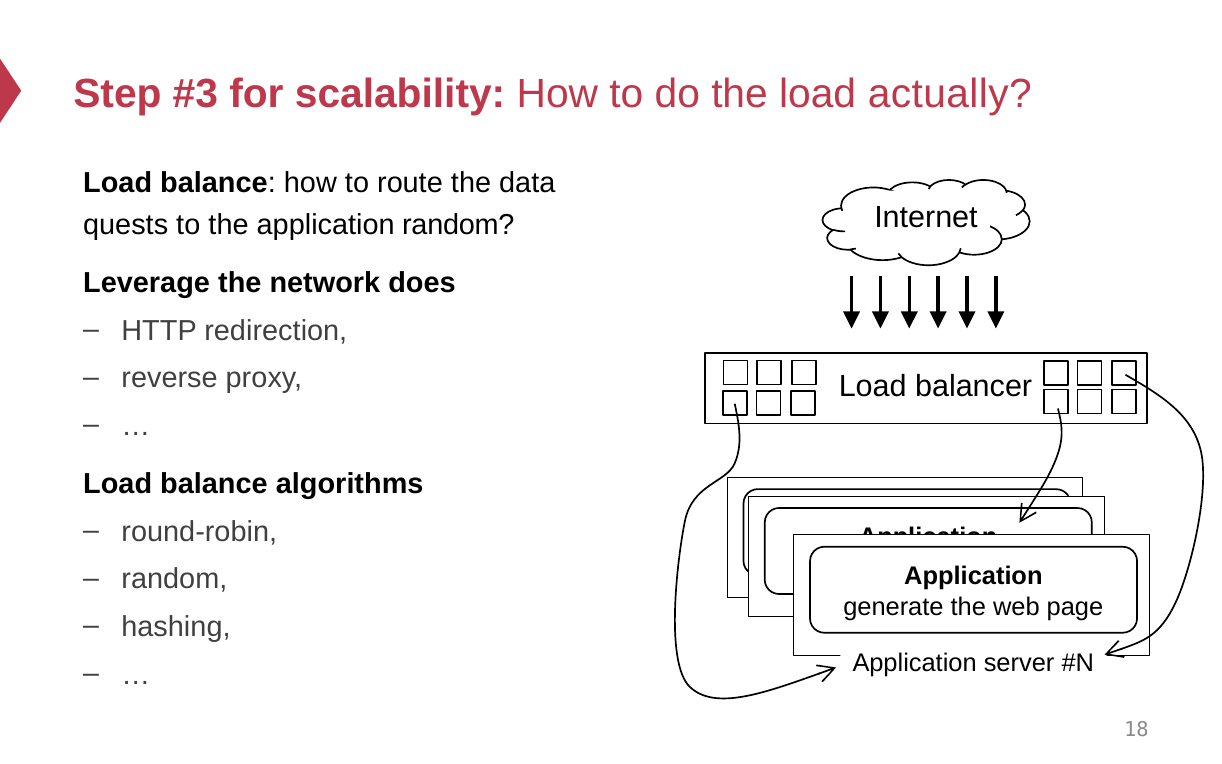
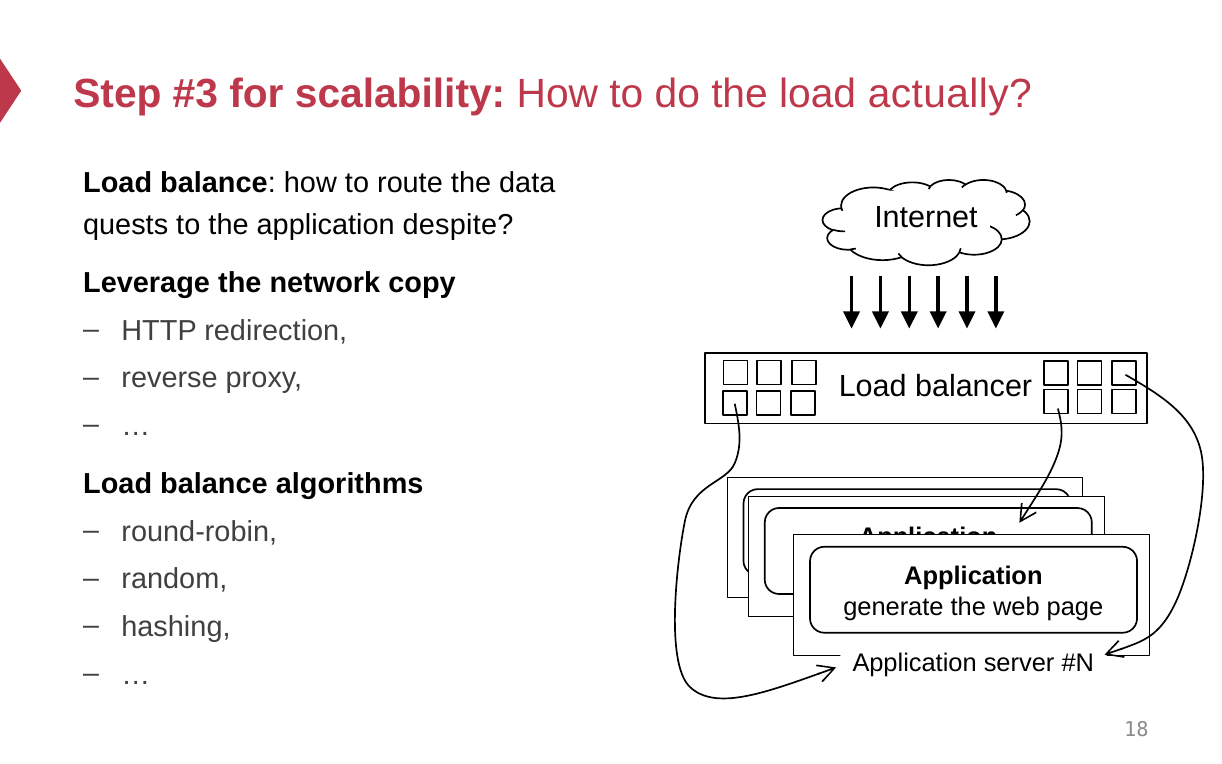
application random: random -> despite (458, 225)
does: does -> copy (422, 283)
